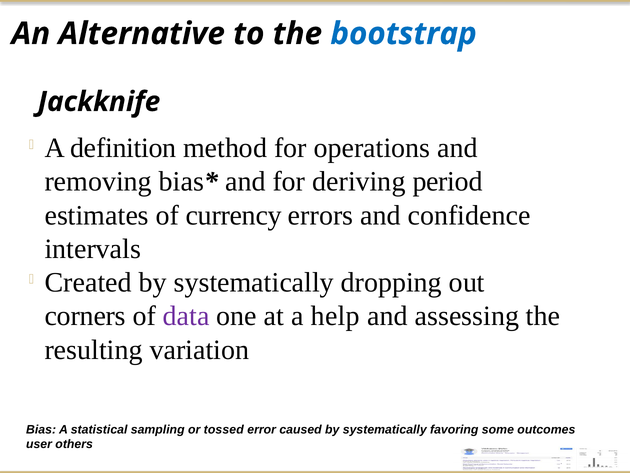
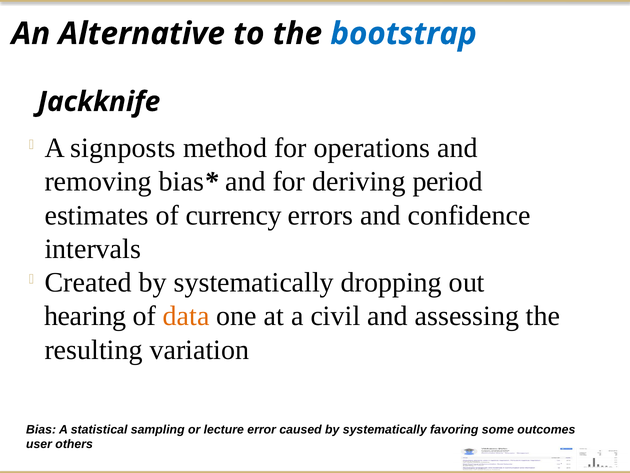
definition: definition -> signposts (123, 148)
corners: corners -> hearing (85, 316)
data colour: purple -> orange (186, 316)
help: help -> civil (335, 316)
tossed: tossed -> lecture (224, 429)
